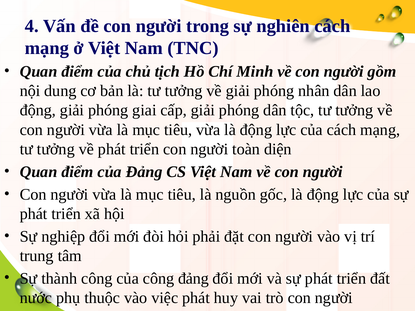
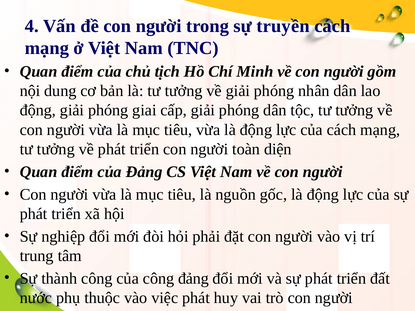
nghiên: nghiên -> truyền (283, 26)
